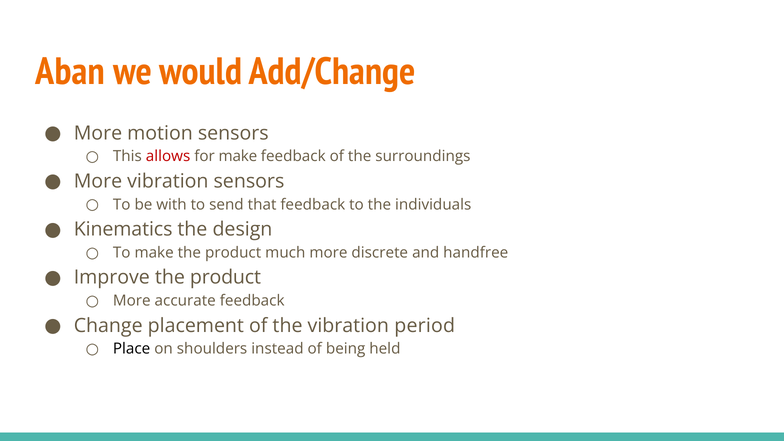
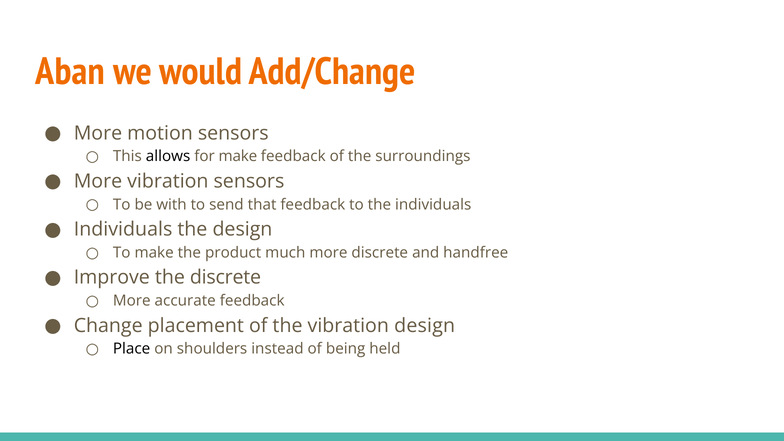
allows colour: red -> black (168, 156)
Kinematics: Kinematics -> Individuals (123, 229)
Improve the product: product -> discrete (225, 277)
vibration period: period -> design (425, 326)
